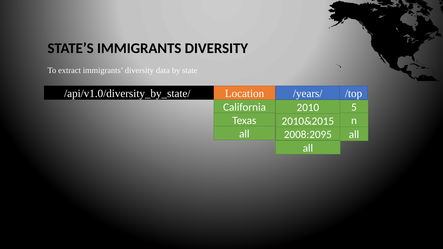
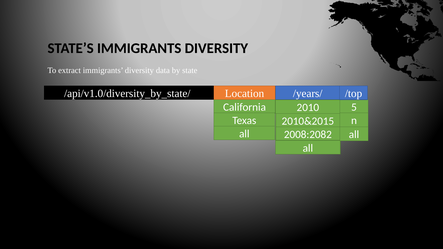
2008:2095: 2008:2095 -> 2008:2082 (308, 135)
